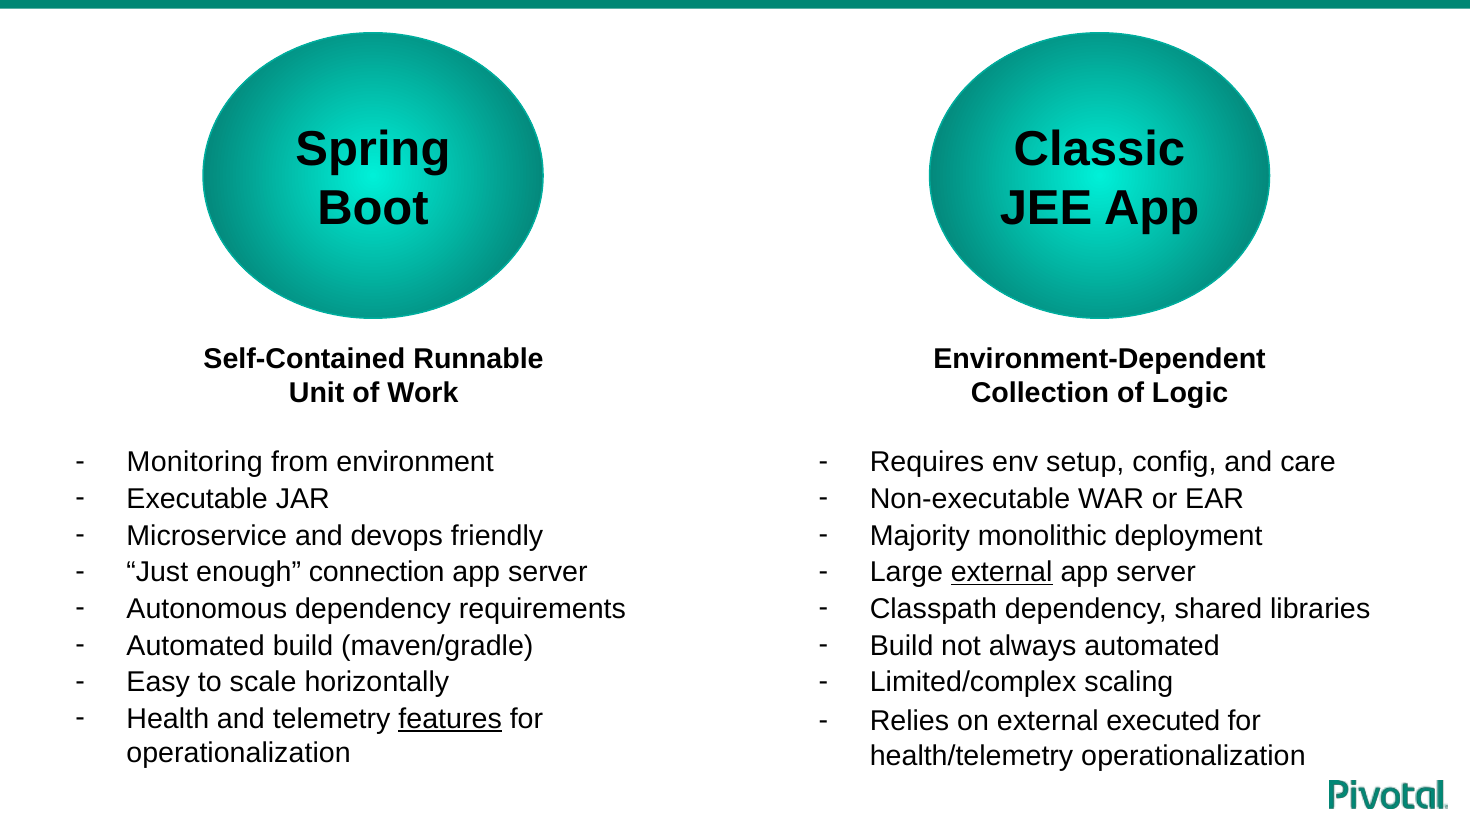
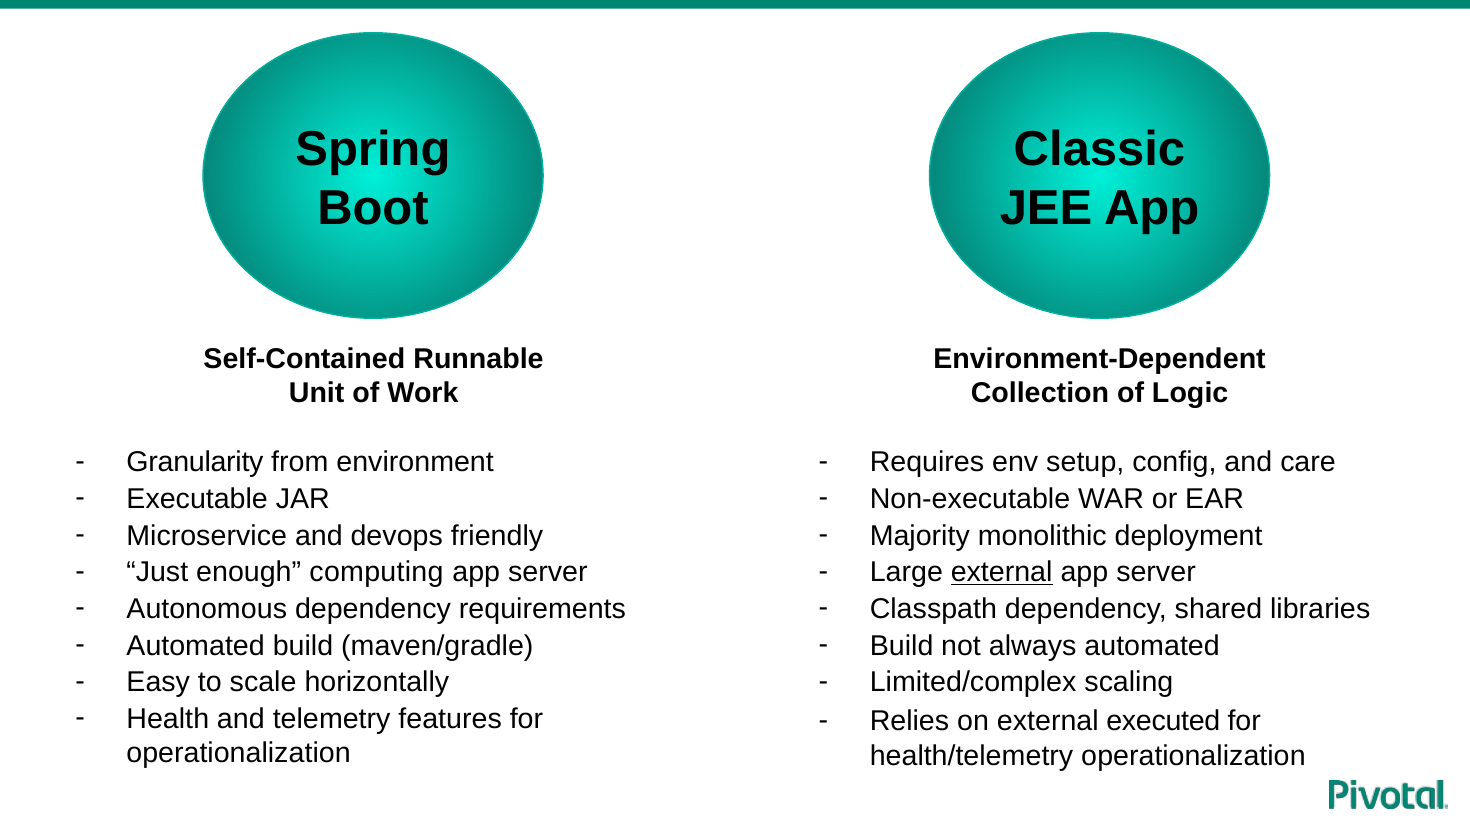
Monitoring: Monitoring -> Granularity (195, 462)
connection: connection -> computing (376, 572)
features underline: present -> none (450, 719)
